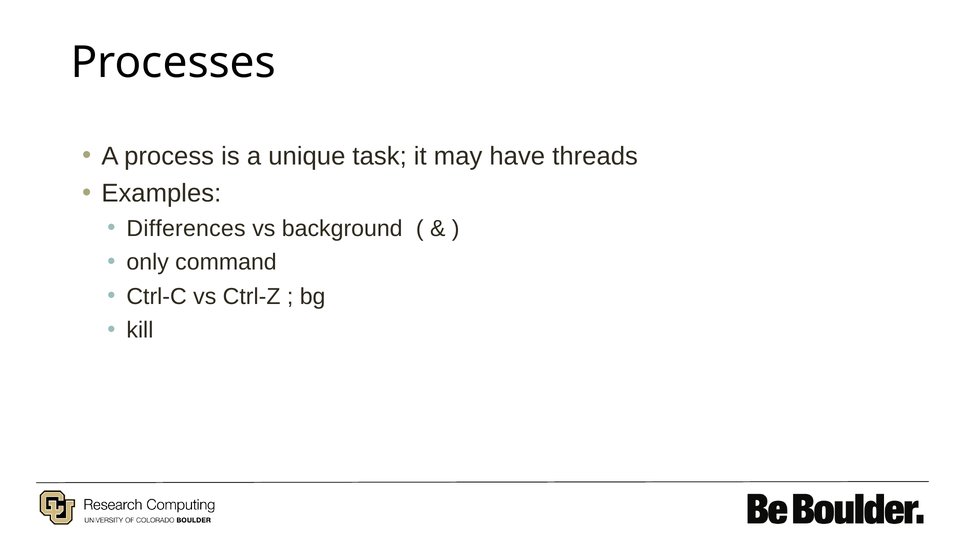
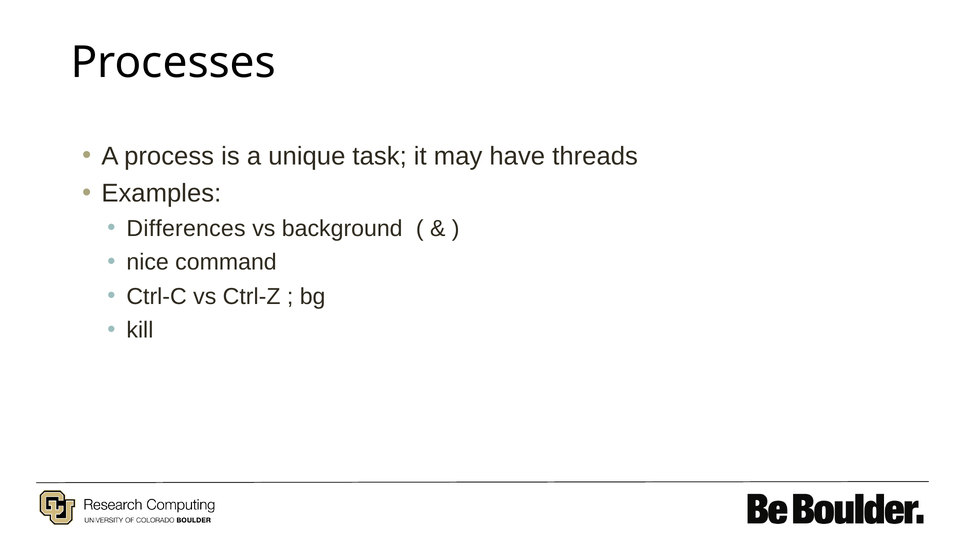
only: only -> nice (148, 262)
